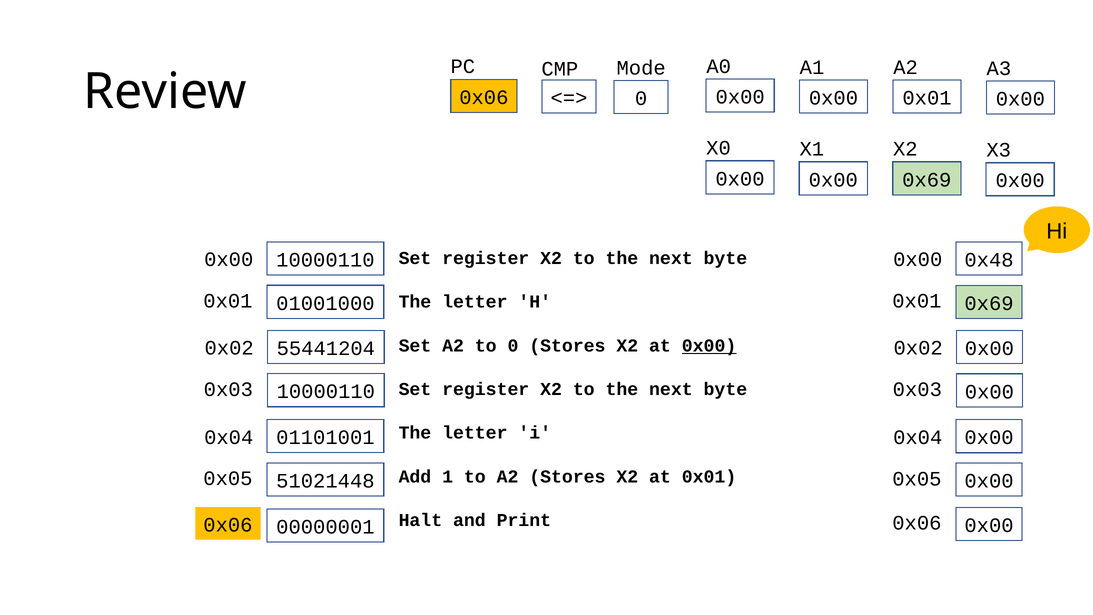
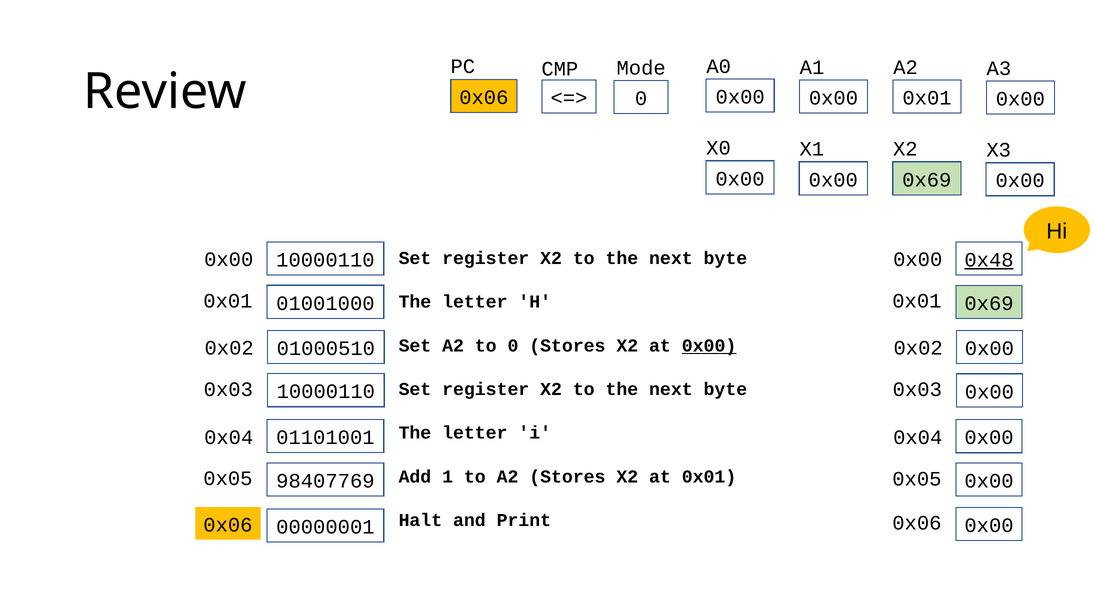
0x48 underline: none -> present (989, 260)
55441204: 55441204 -> 01000510 (326, 348)
51021448: 51021448 -> 98407769 (325, 481)
